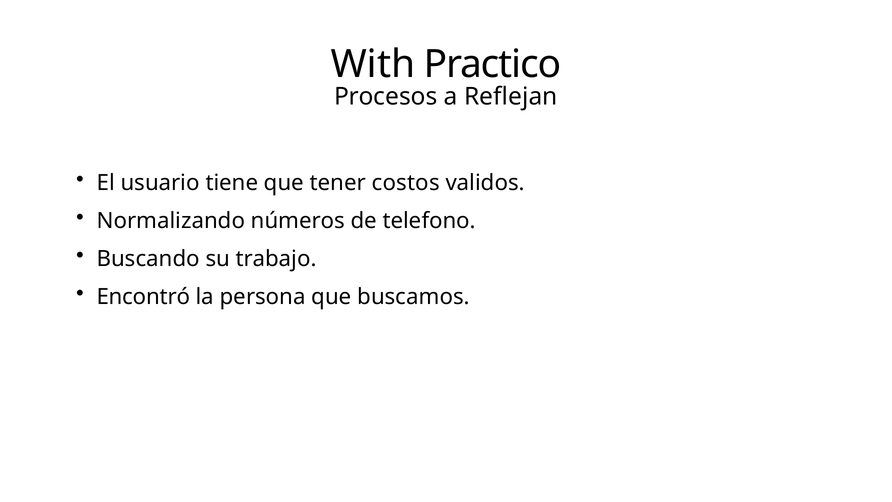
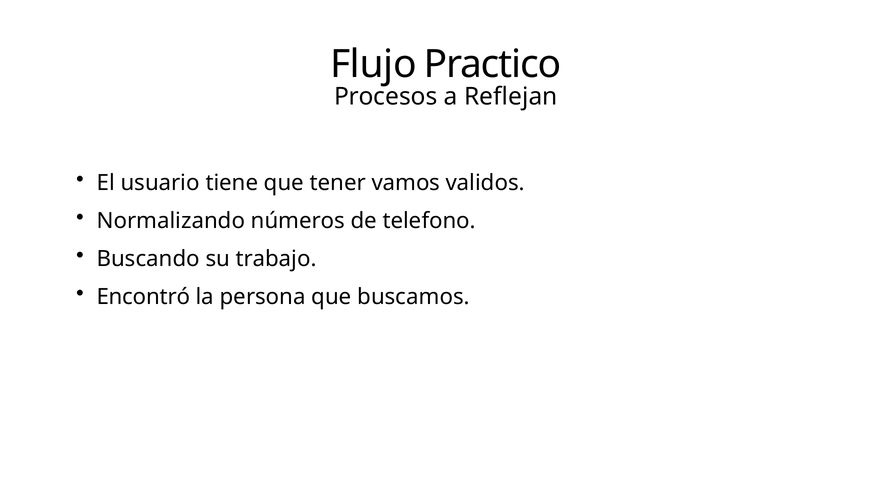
With: With -> Flujo (373, 64)
costos: costos -> vamos (406, 183)
